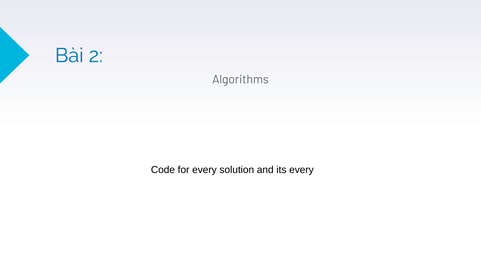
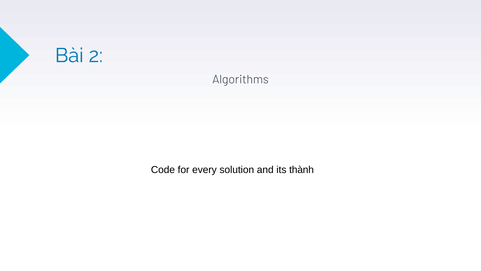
its every: every -> thành (302, 170)
